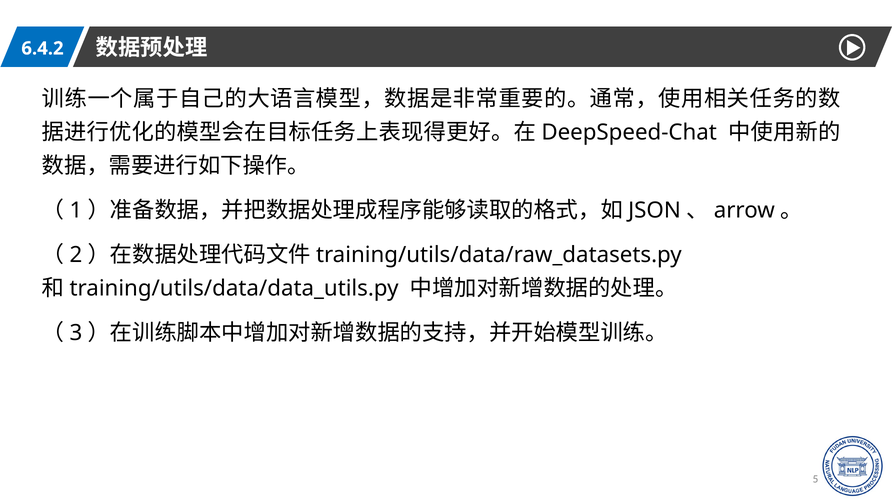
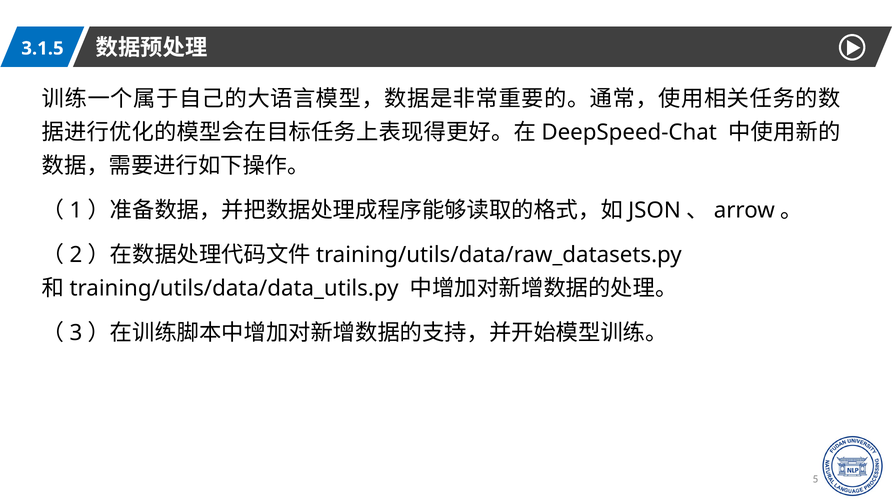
6.4.2: 6.4.2 -> 3.1.5 (42, 48)
